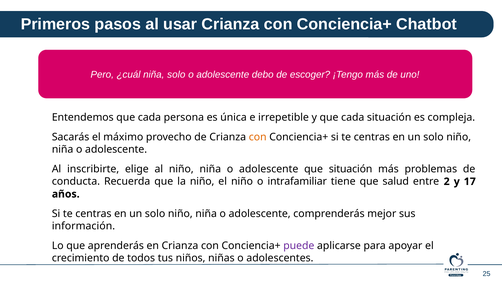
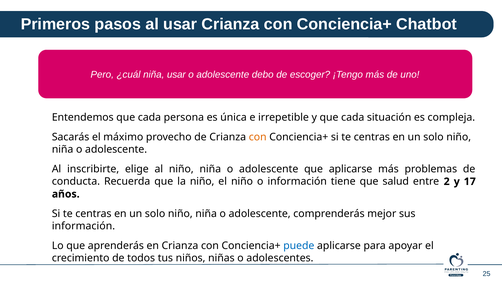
niña solo: solo -> usar (176, 75)
que situación: situación -> aplicarse (351, 169)
o intrafamiliar: intrafamiliar -> información (297, 182)
puede colour: purple -> blue (299, 246)
